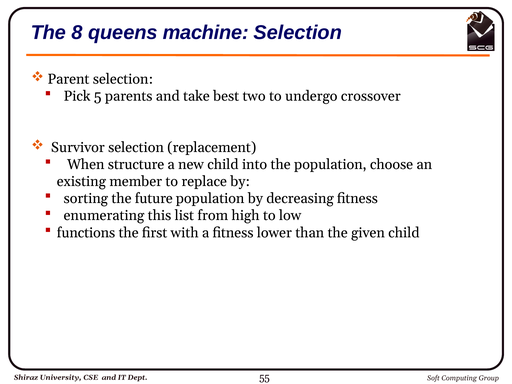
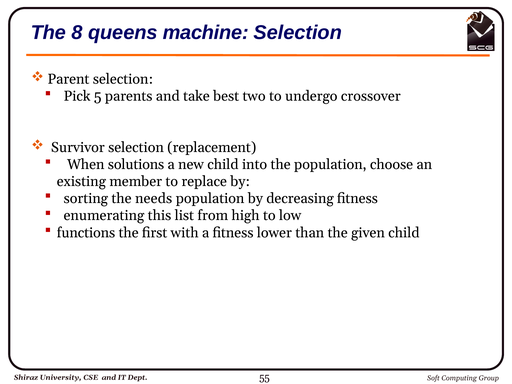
structure: structure -> solutions (136, 164)
future: future -> needs (154, 199)
